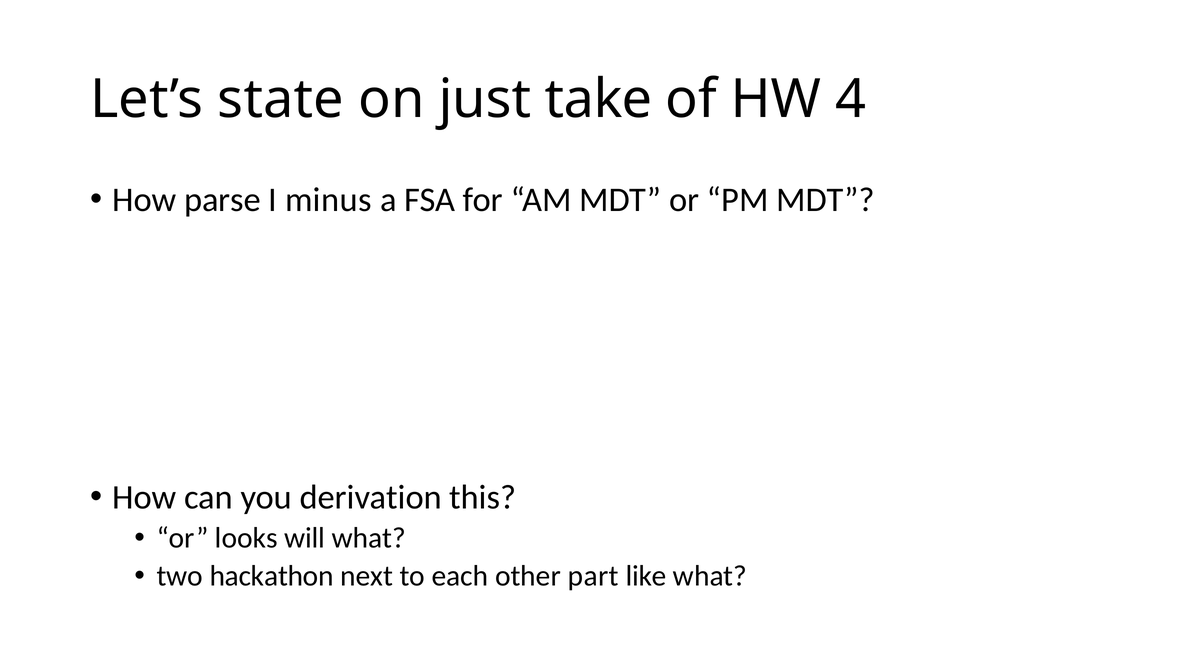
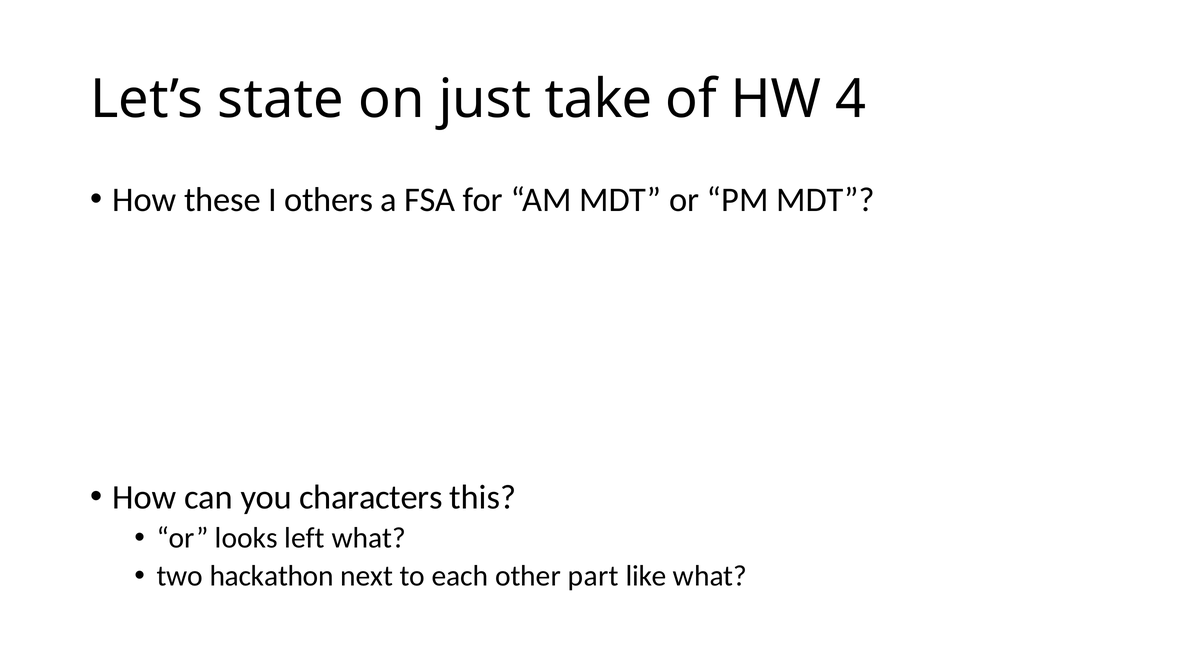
parse: parse -> these (222, 200)
minus: minus -> others (329, 200)
derivation: derivation -> characters (371, 497)
will: will -> left (305, 538)
